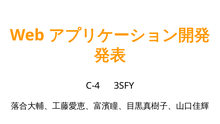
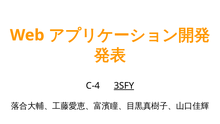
3SFY underline: none -> present (124, 86)
